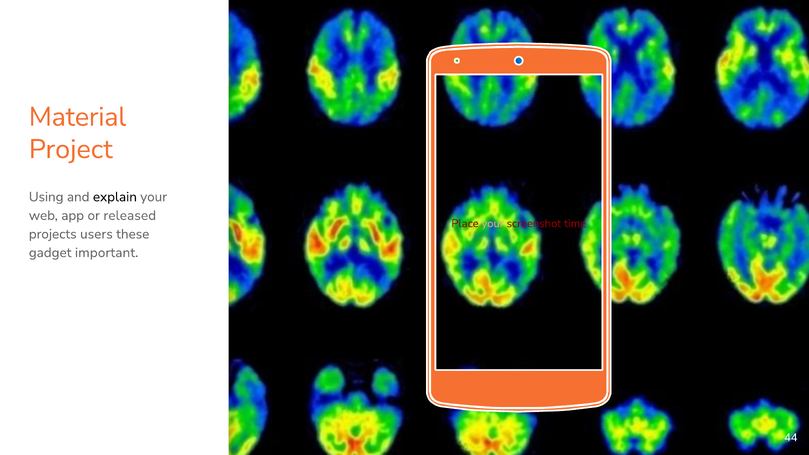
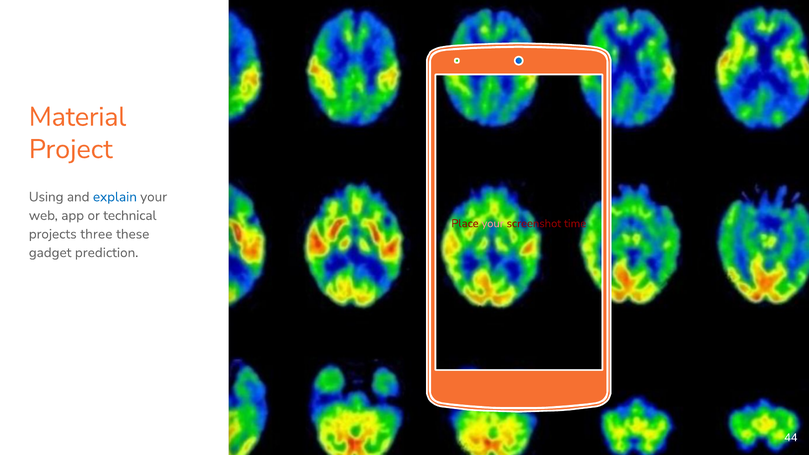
explain colour: black -> blue (115, 197)
released: released -> technical (130, 215)
users: users -> three (96, 234)
important: important -> prediction (107, 253)
